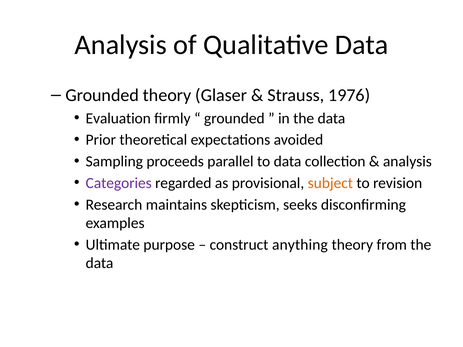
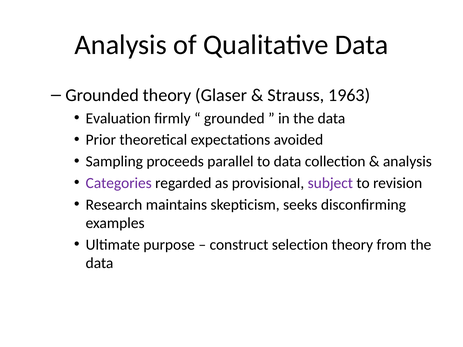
1976: 1976 -> 1963 (349, 95)
subject colour: orange -> purple (330, 183)
anything: anything -> selection (300, 245)
